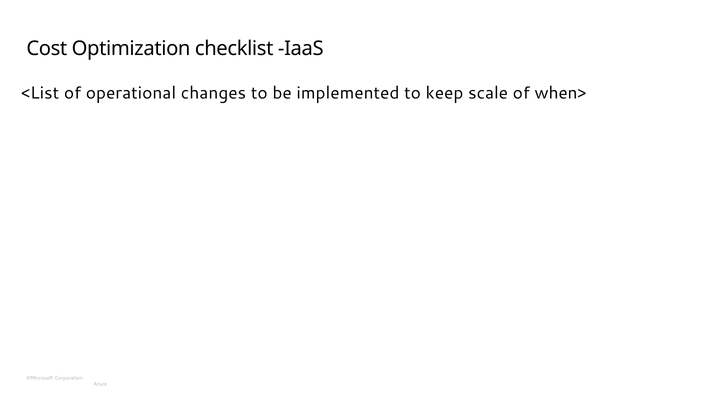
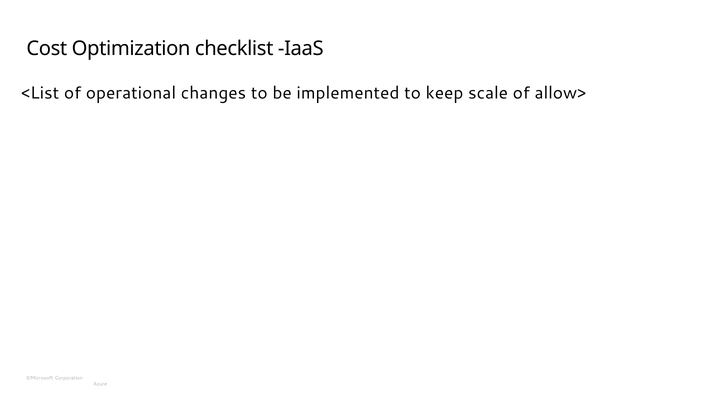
when>: when> -> allow> (560, 93)
